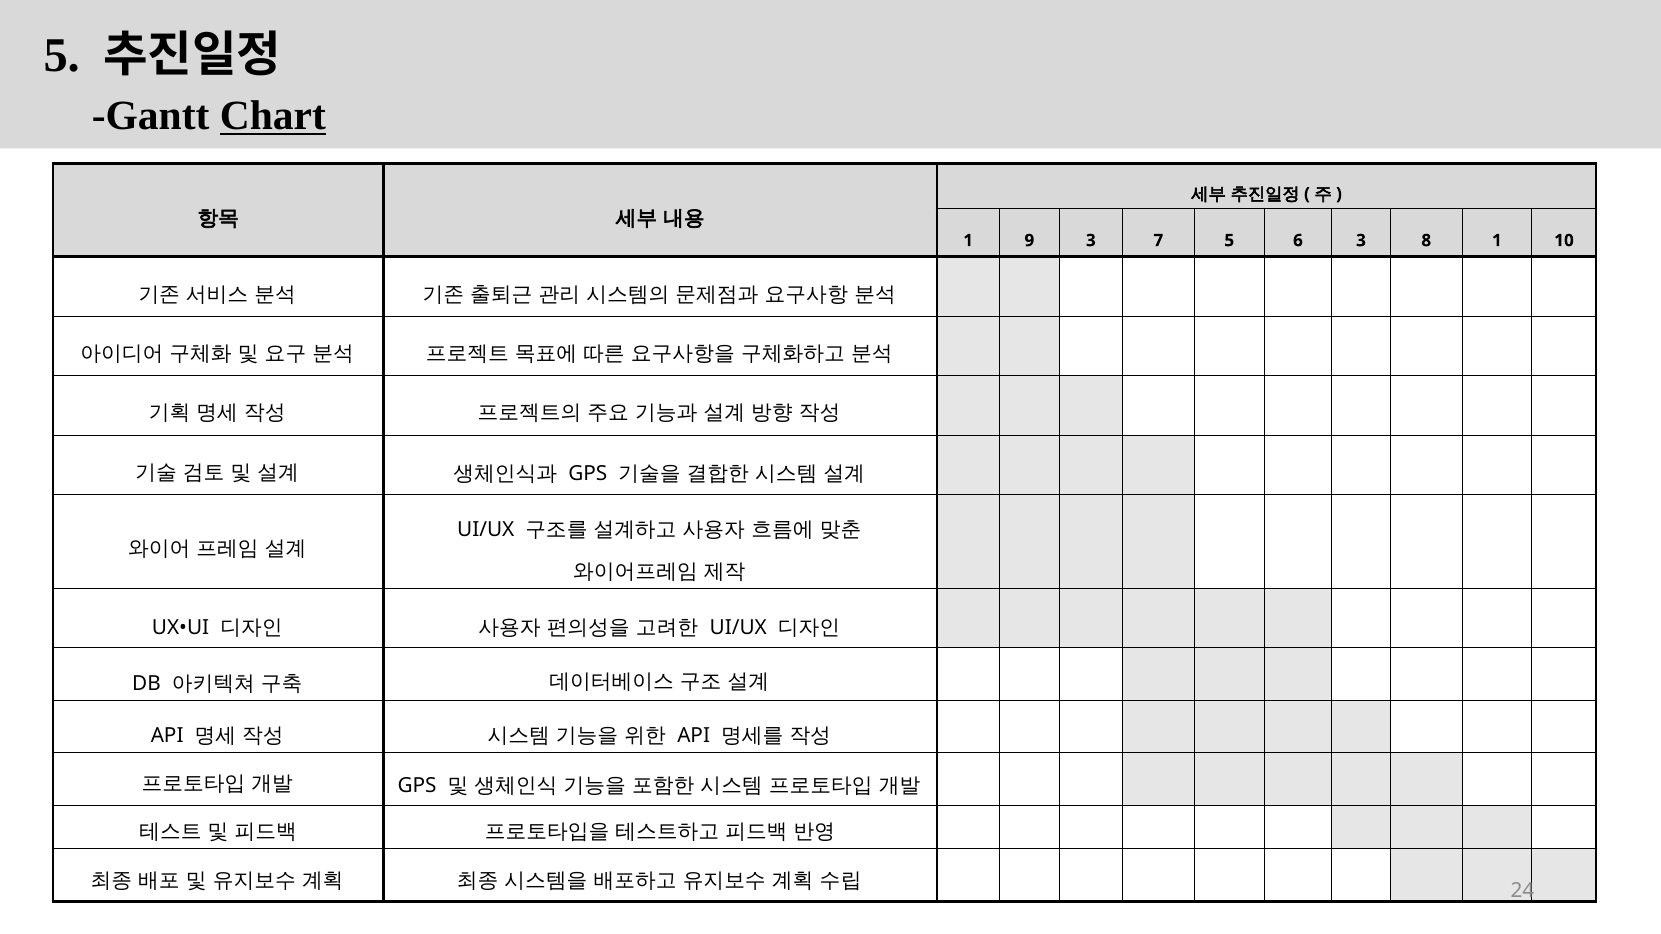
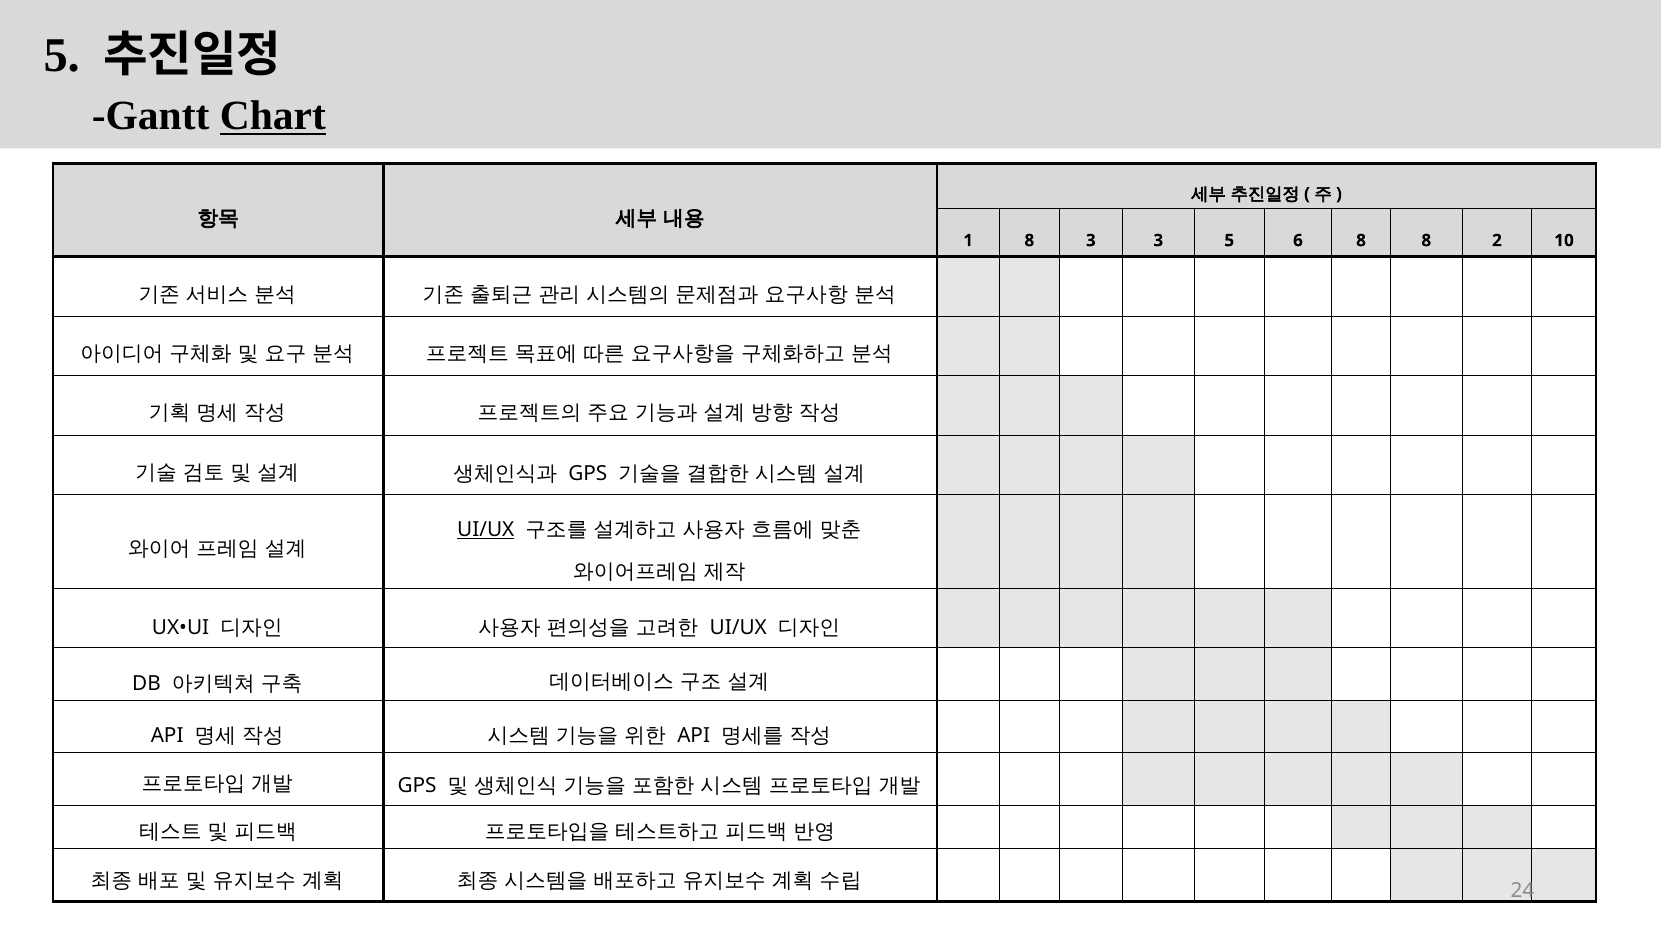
1 9: 9 -> 8 (1029, 241)
3 7: 7 -> 3 (1158, 241)
6 3: 3 -> 8 (1361, 241)
8 1: 1 -> 2 (1497, 241)
UI/UX underline: none -> present (486, 530)
